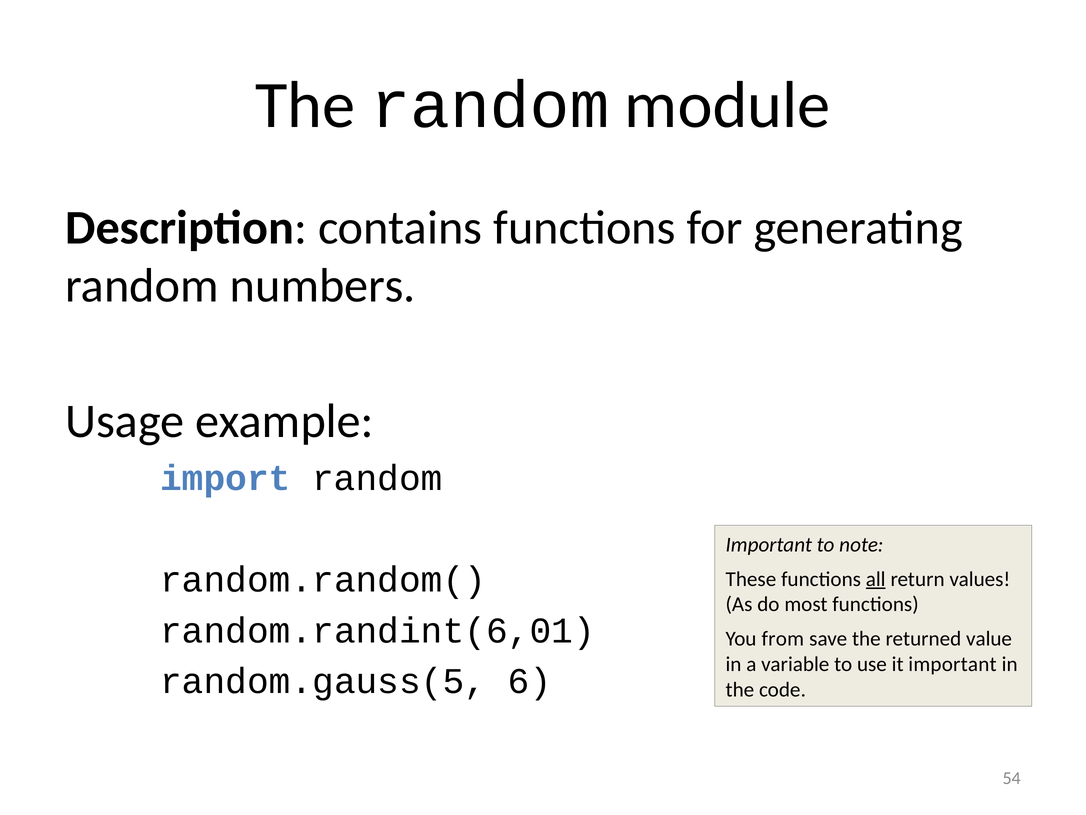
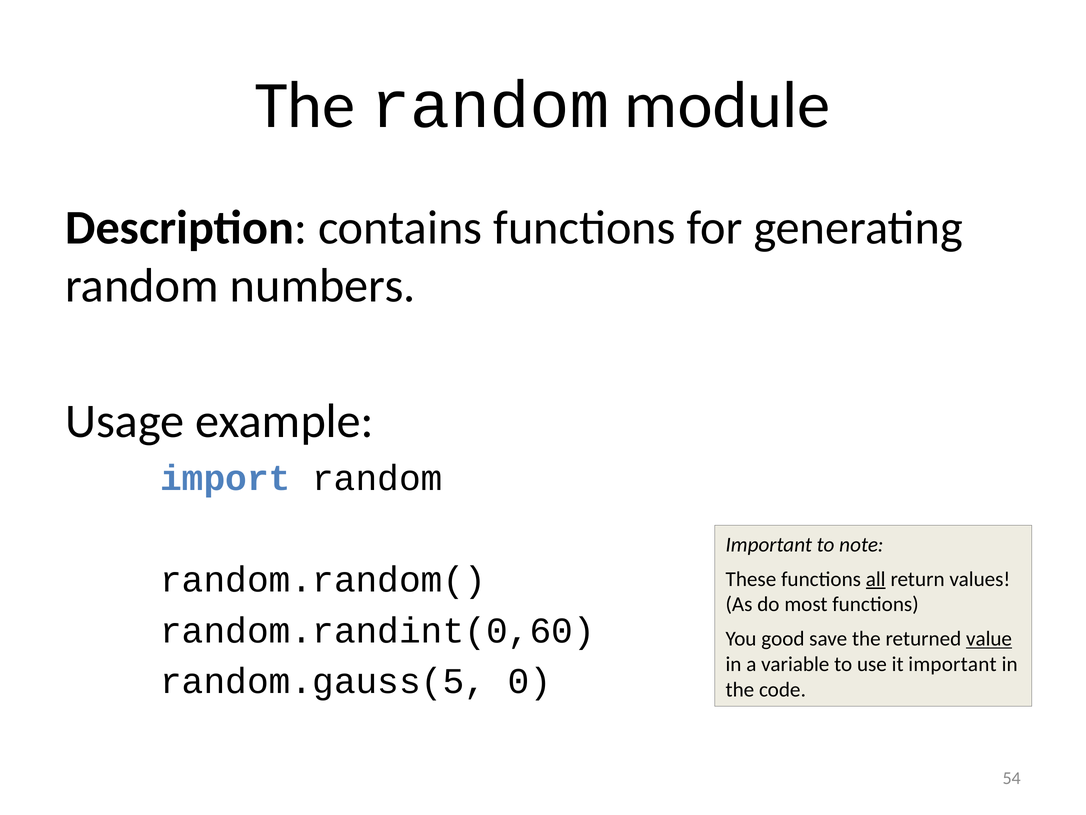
random.randint(6,01: random.randint(6,01 -> random.randint(0,60 (377, 630)
from: from -> good (783, 639)
value underline: none -> present (989, 639)
6: 6 -> 0 (530, 681)
